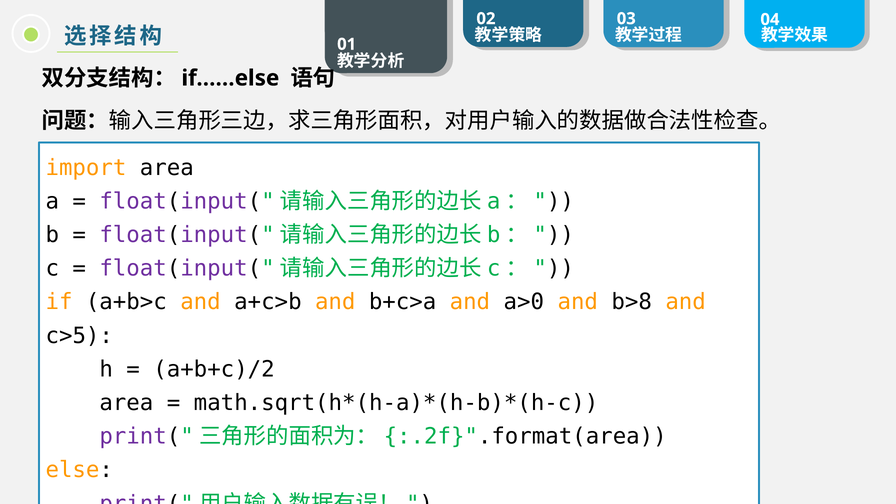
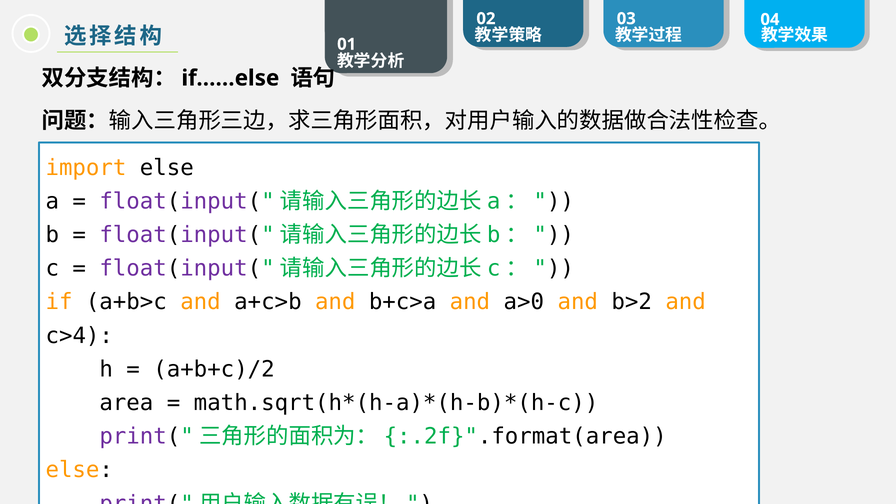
import area: area -> else (167, 168)
b>8: b>8 -> b>2 (632, 302)
c>5: c>5 -> c>4 (79, 336)
